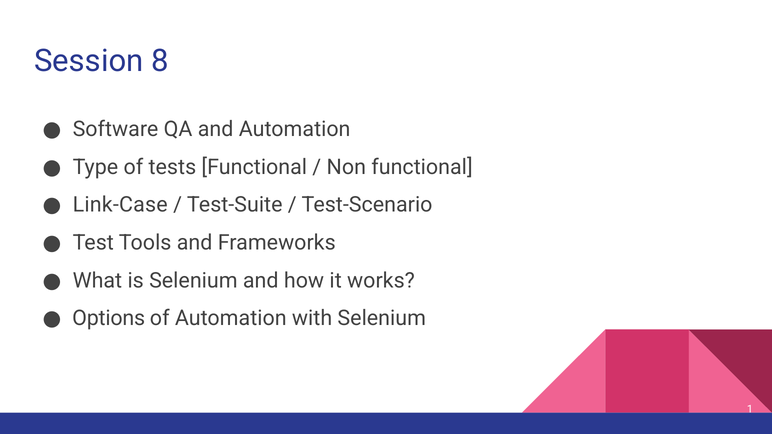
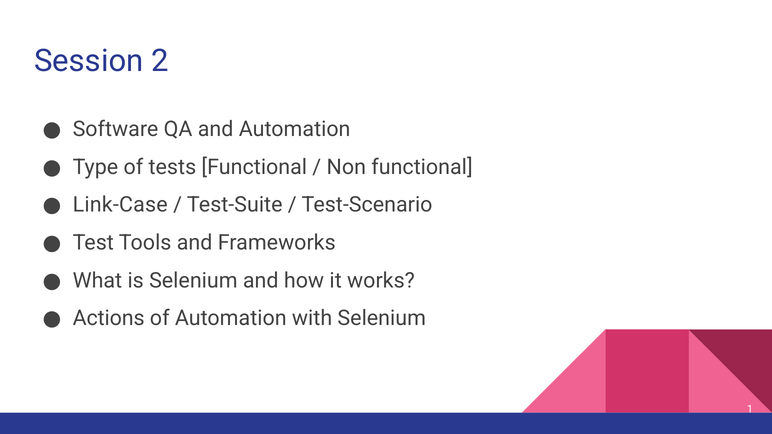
8: 8 -> 2 (160, 61)
Options: Options -> Actions (109, 318)
